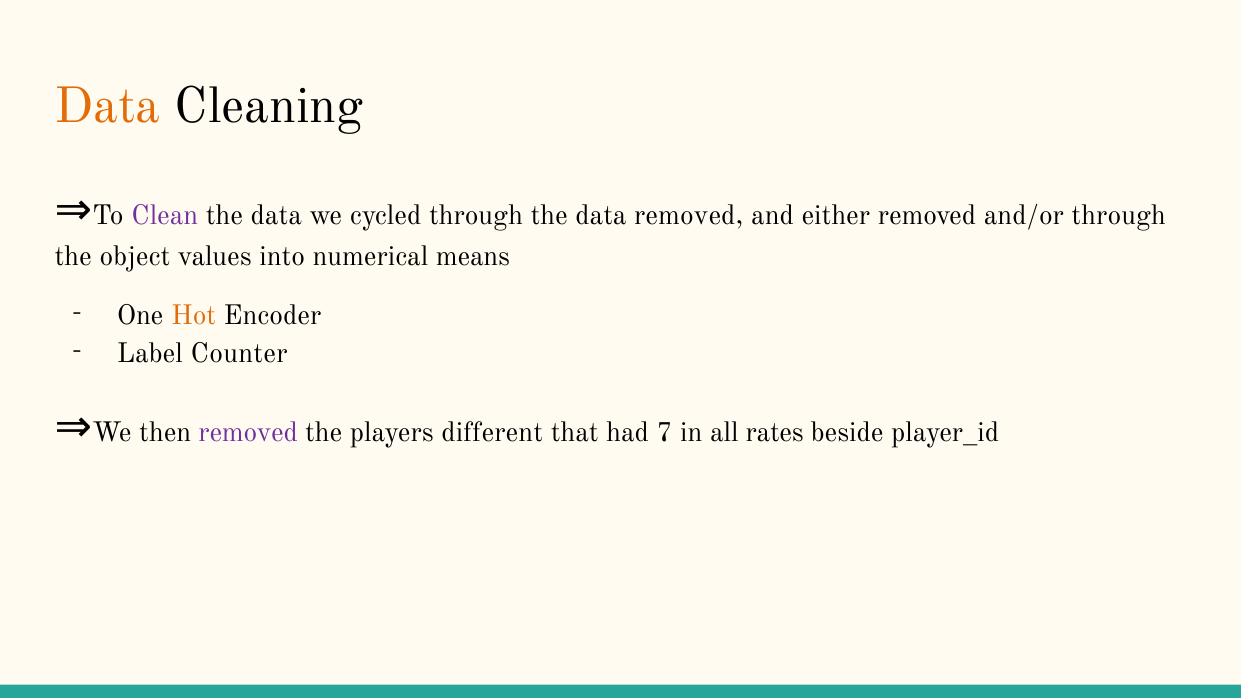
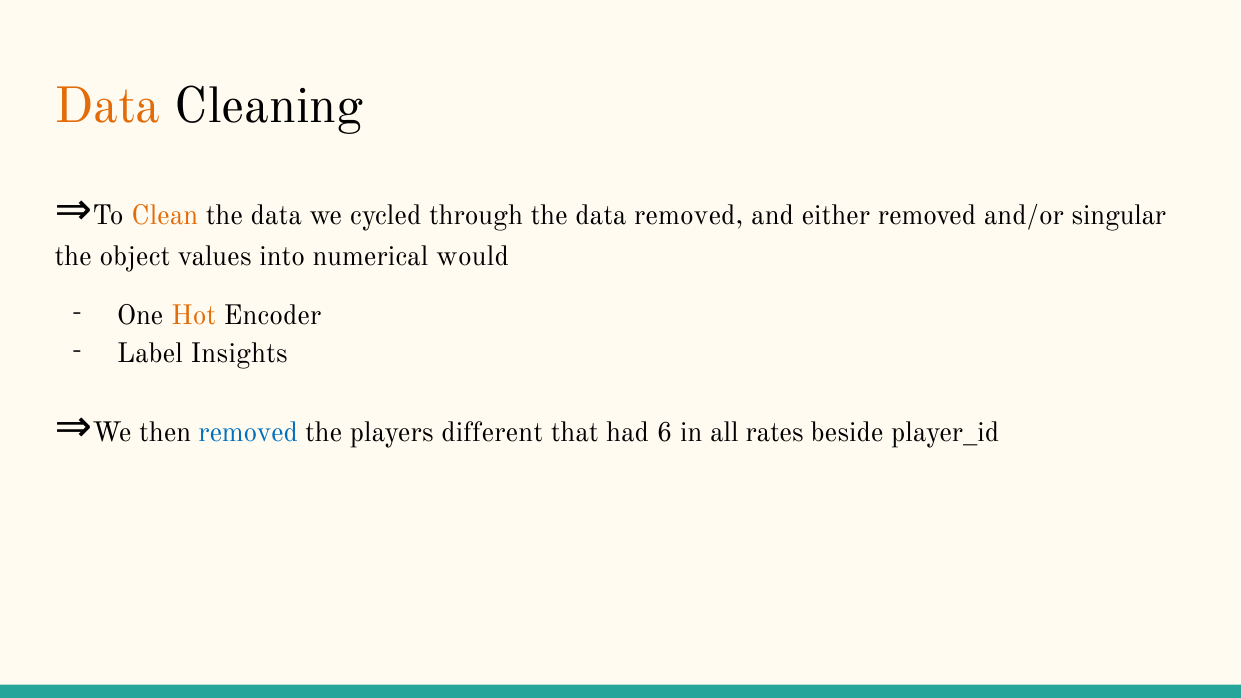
Clean colour: purple -> orange (165, 215)
and/or through: through -> singular (1119, 215)
means: means -> would (473, 257)
Counter: Counter -> Insights (239, 353)
removed colour: purple -> blue (248, 432)
7: 7 -> 6 (665, 432)
